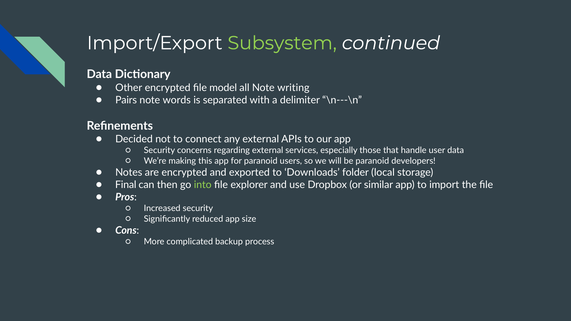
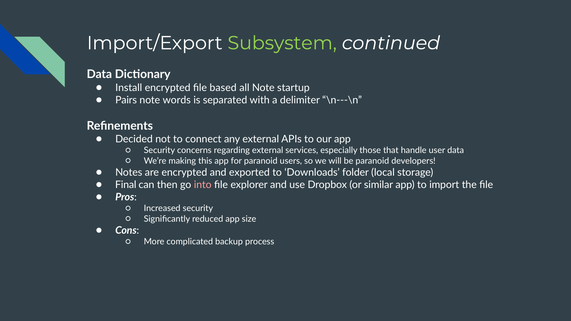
Other: Other -> Install (129, 88)
model: model -> based (223, 88)
writing: writing -> startup (293, 88)
into colour: light green -> pink (203, 185)
